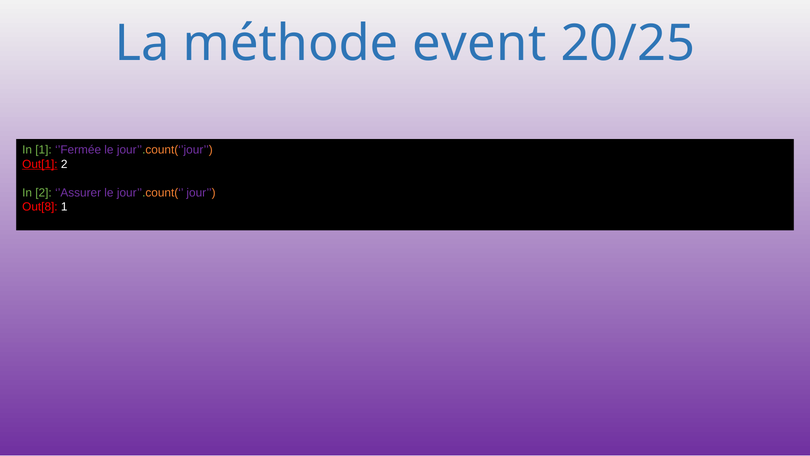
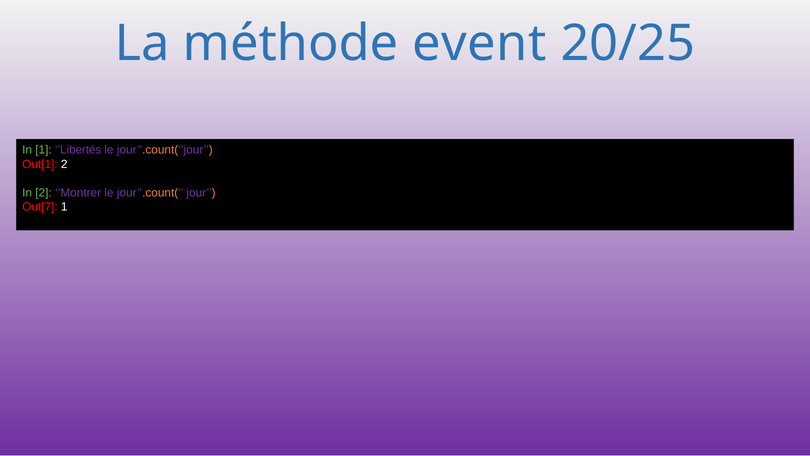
’Fermée: ’Fermée -> ’Libertés (78, 150)
Out[1 underline: present -> none (40, 164)
’Assurer: ’Assurer -> ’Montrer (78, 192)
Out[8: Out[8 -> Out[7 (40, 207)
